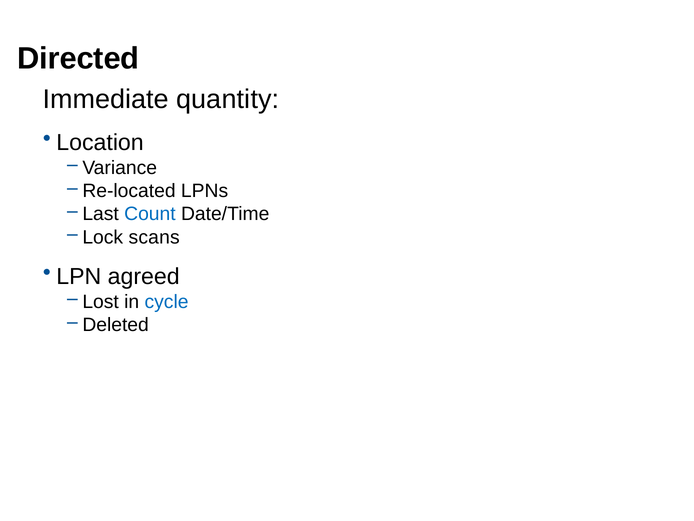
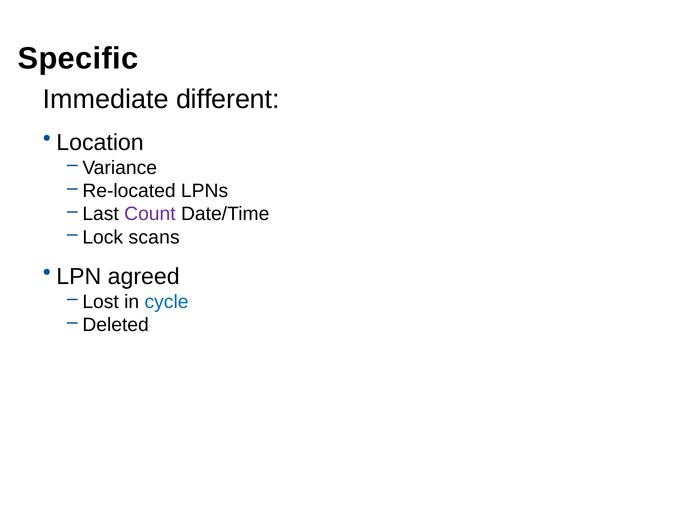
Directed: Directed -> Specific (78, 59)
quantity: quantity -> different (228, 99)
Count colour: blue -> purple (150, 214)
